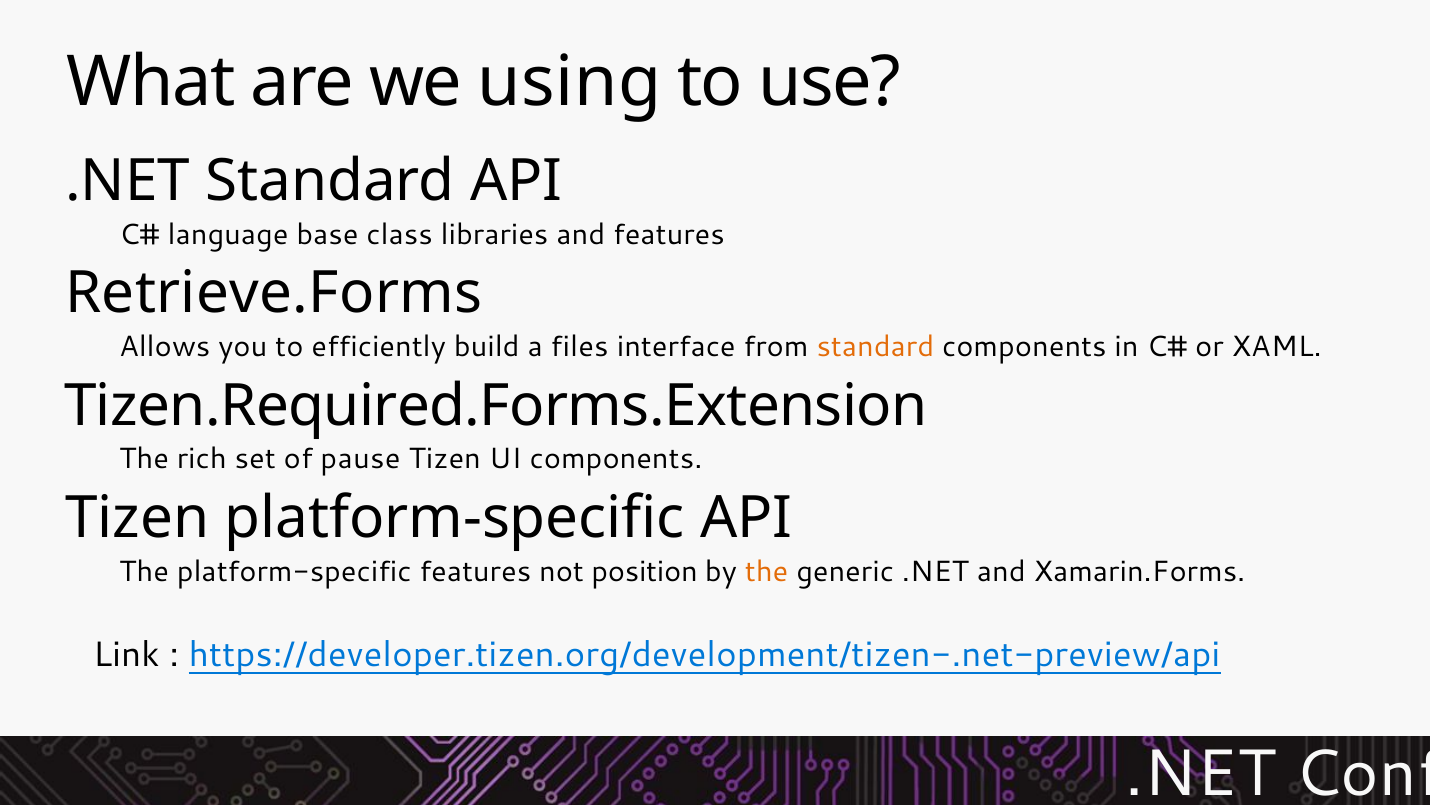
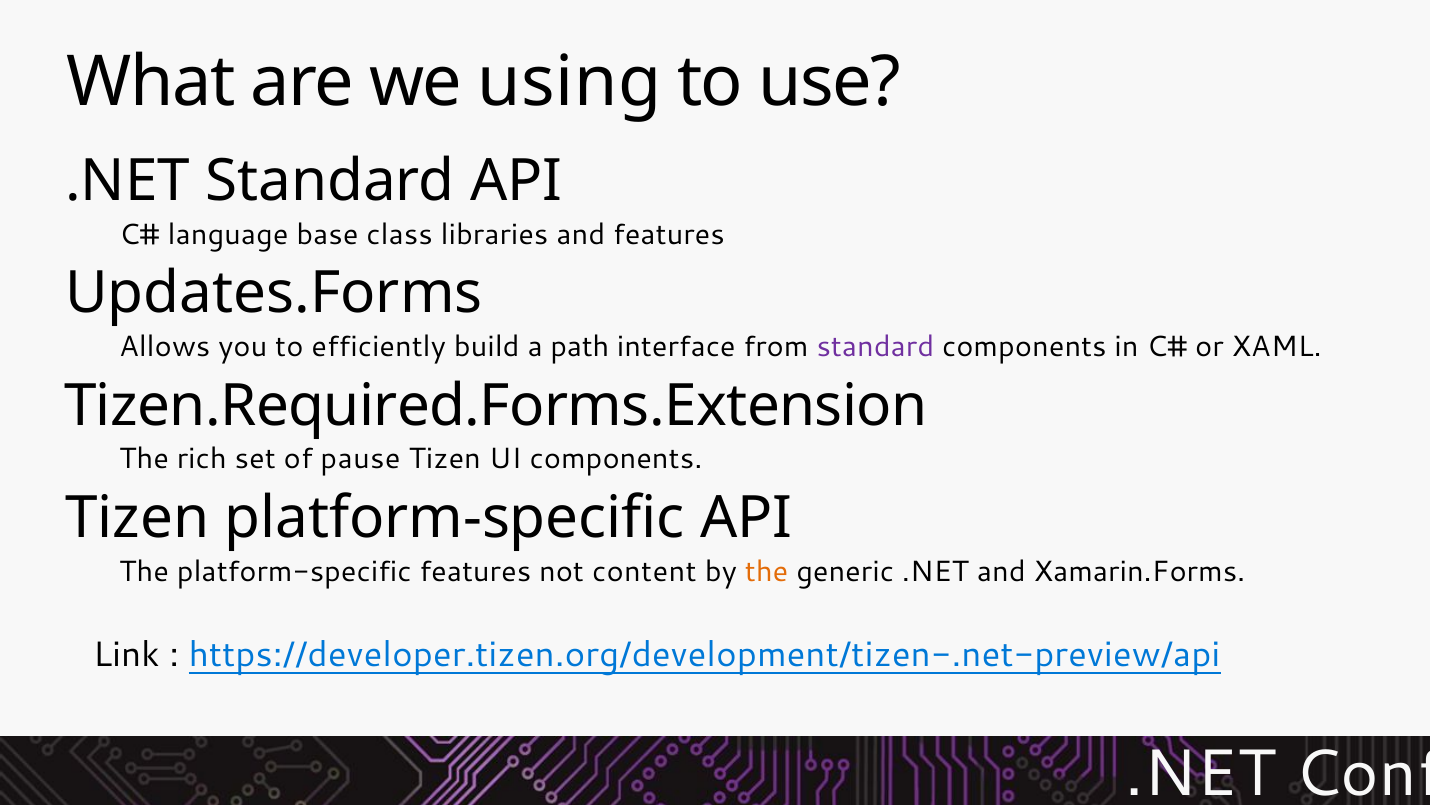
Retrieve.Forms: Retrieve.Forms -> Updates.Forms (274, 293)
files: files -> path (580, 347)
standard colour: orange -> purple (875, 347)
position: position -> content (644, 571)
